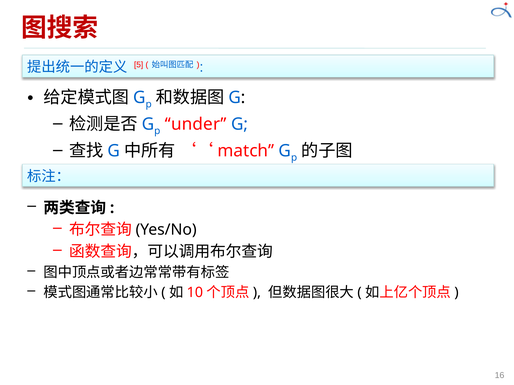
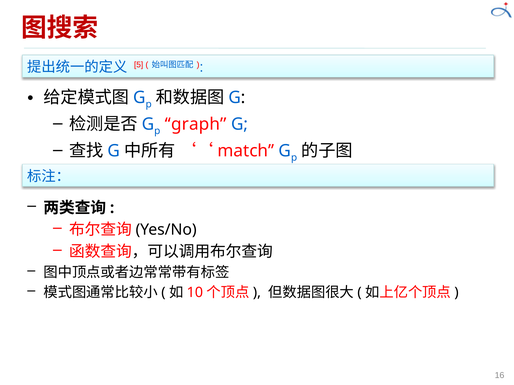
under: under -> graph (196, 124)
